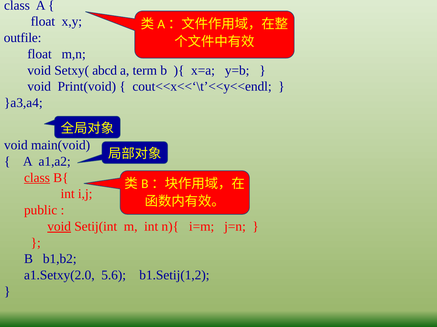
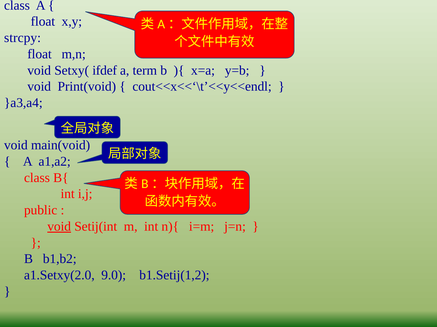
outfile: outfile -> strcpy (22, 38)
abcd: abcd -> ifdef (105, 70)
class underline: present -> none (37, 178)
5.6: 5.6 -> 9.0 (114, 276)
